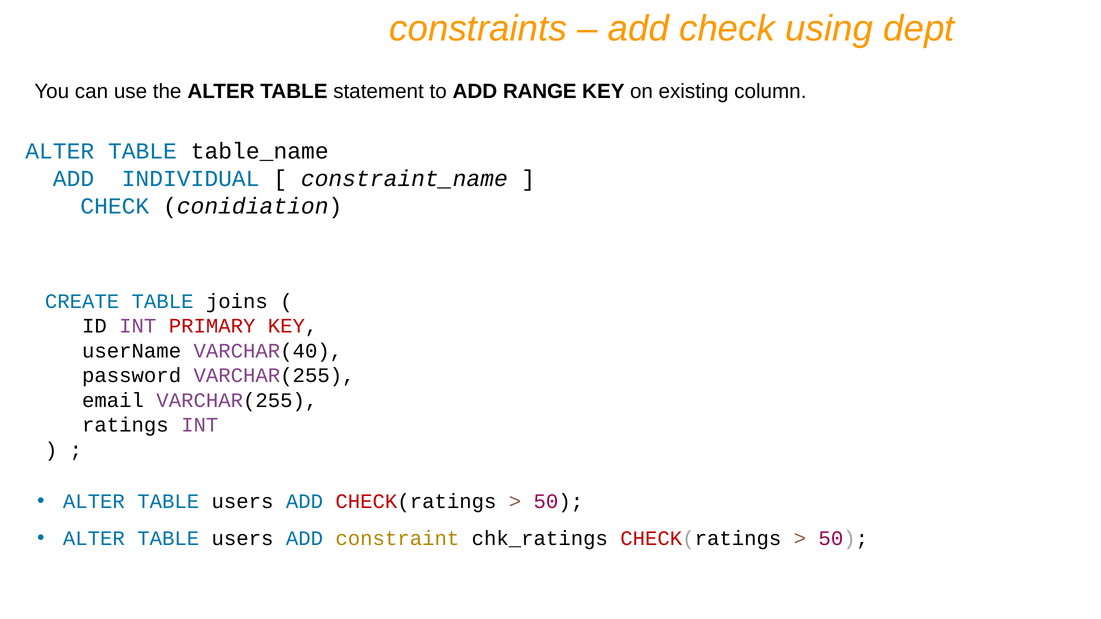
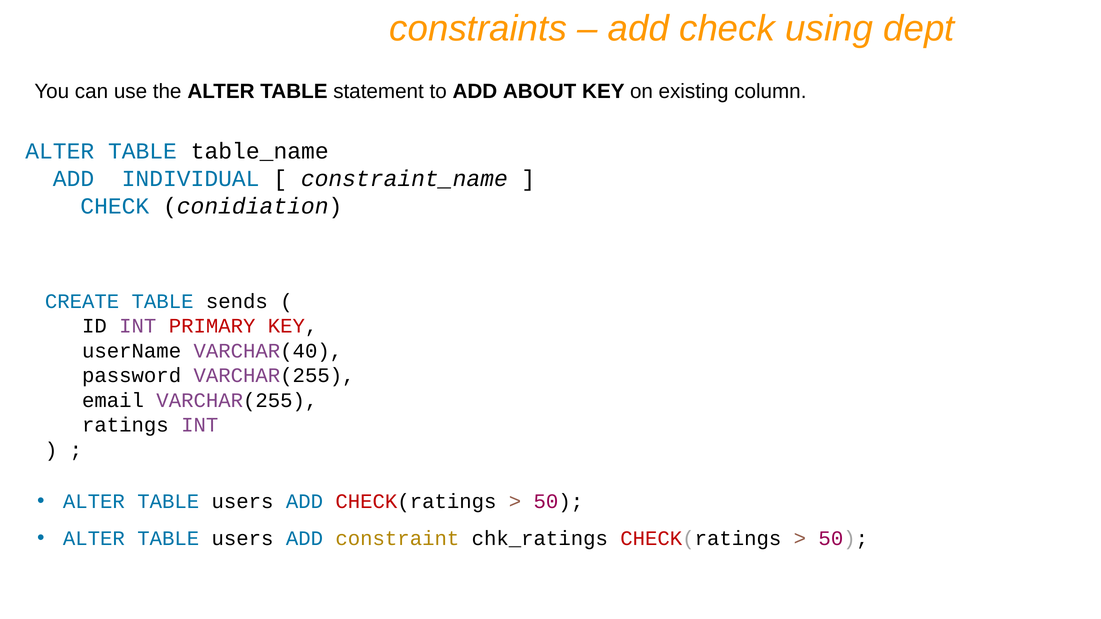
RANGE: RANGE -> ABOUT (540, 92)
joins: joins -> sends (237, 302)
